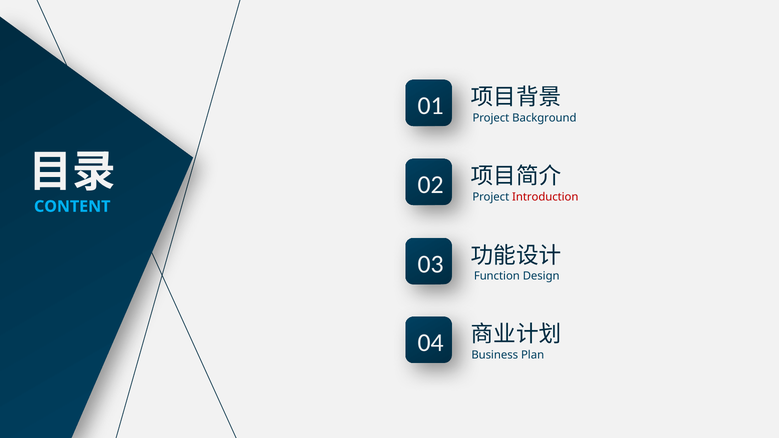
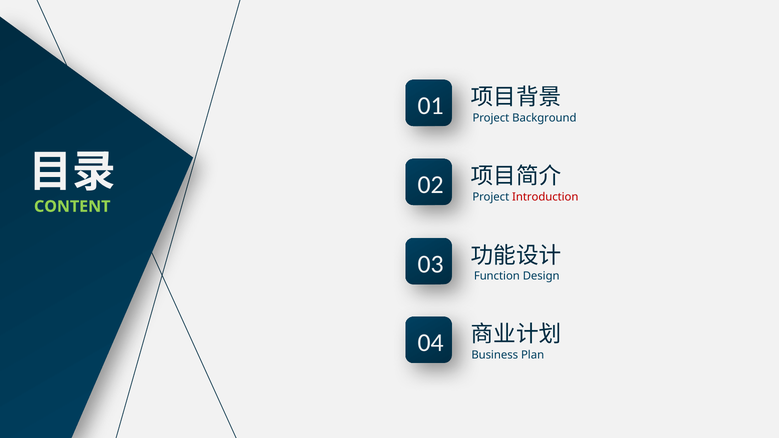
CONTENT colour: light blue -> light green (72, 206)
